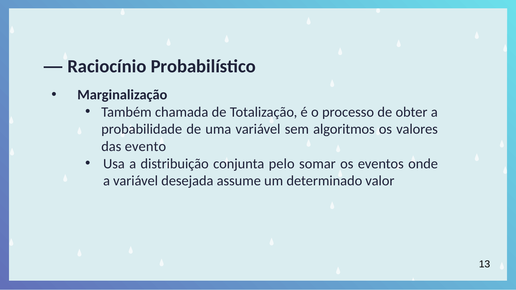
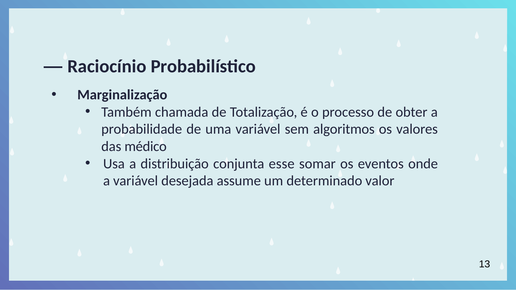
evento: evento -> médico (146, 147)
pelo: pelo -> esse (282, 164)
